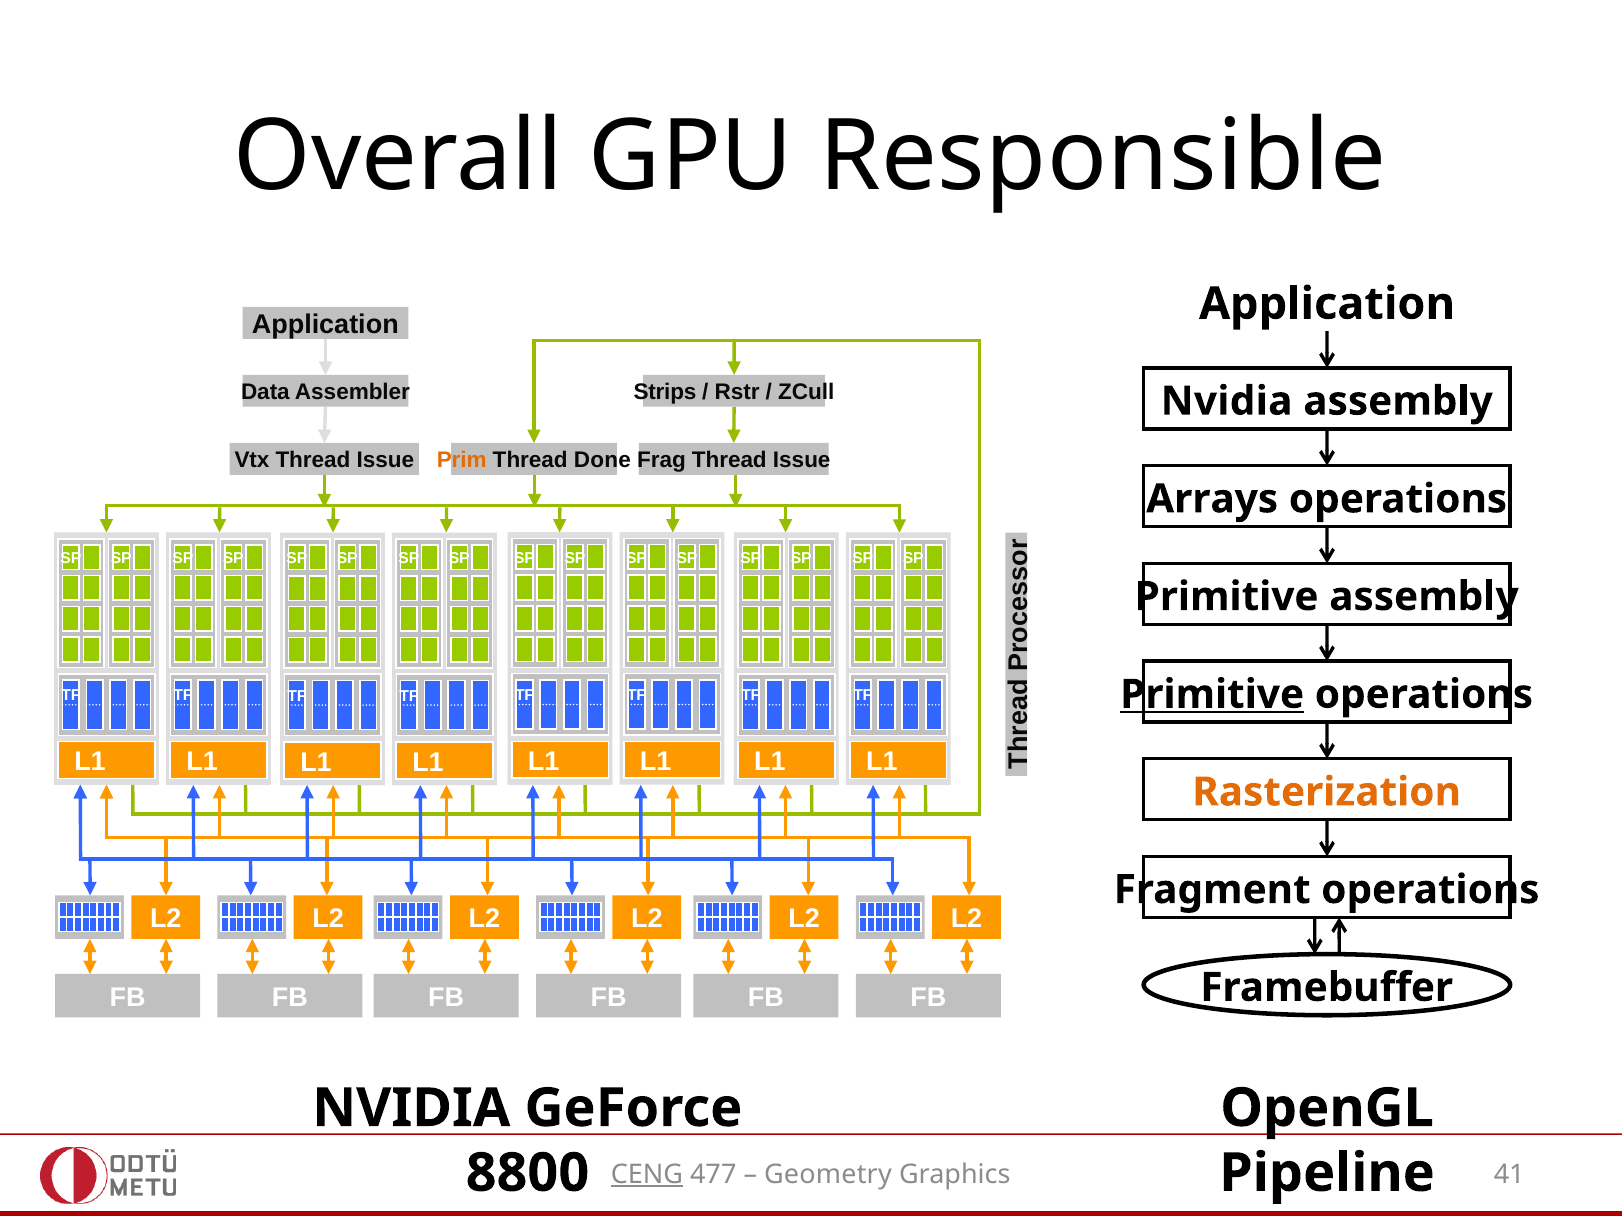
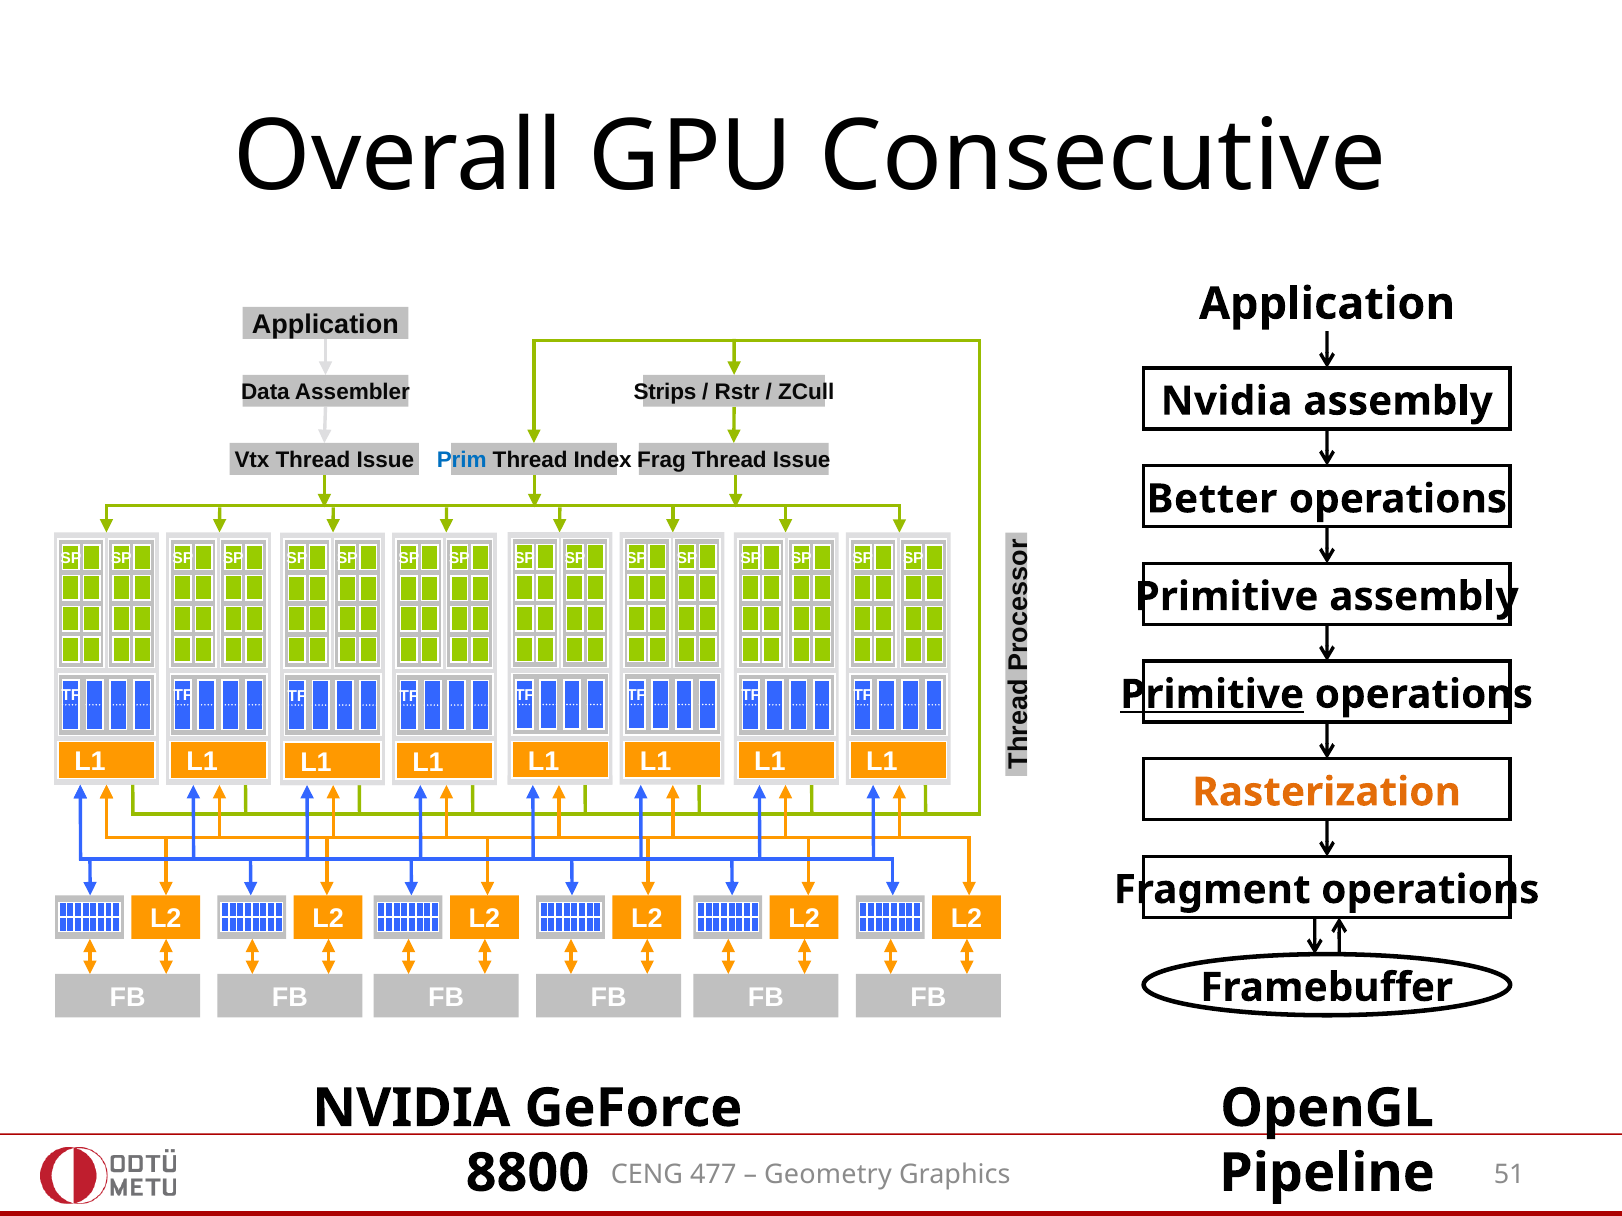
Responsible: Responsible -> Consecutive (1103, 157)
Prim colour: orange -> blue (462, 461)
Done: Done -> Index (603, 461)
Arrays: Arrays -> Better (1212, 499)
CENG underline: present -> none (647, 1175)
41: 41 -> 51 (1509, 1175)
